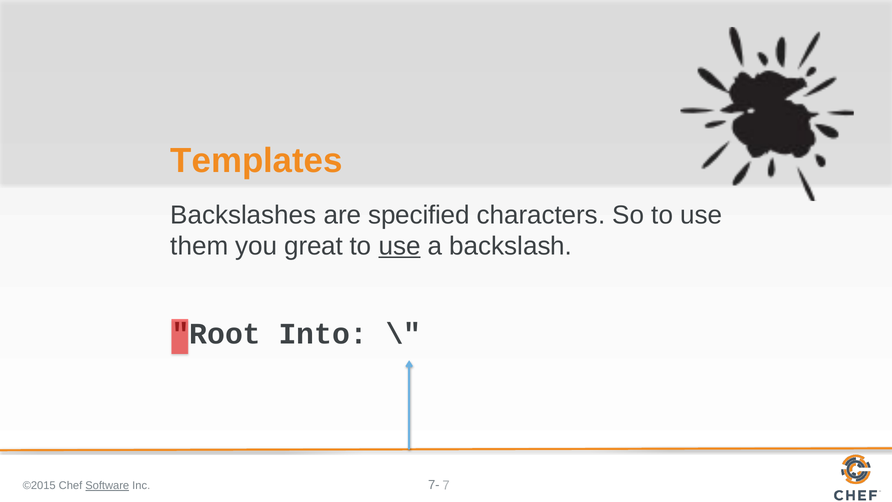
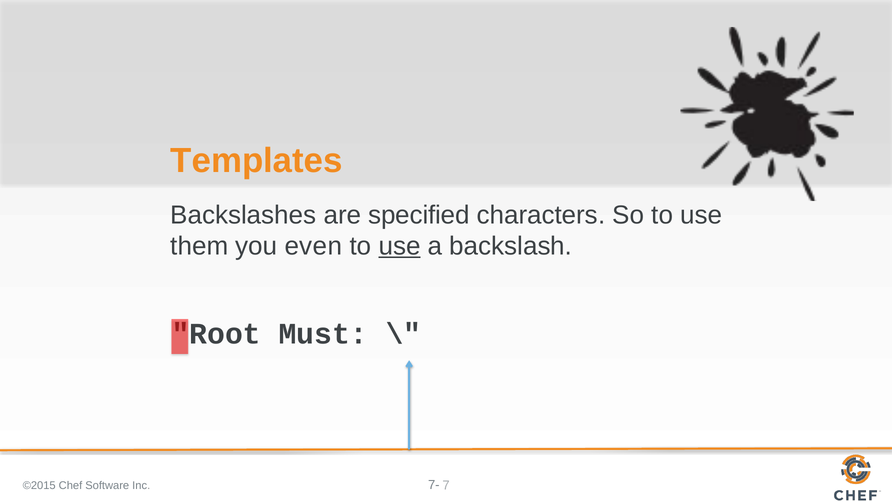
great: great -> even (313, 246)
Into: Into -> Must (323, 334)
Software underline: present -> none (107, 485)
